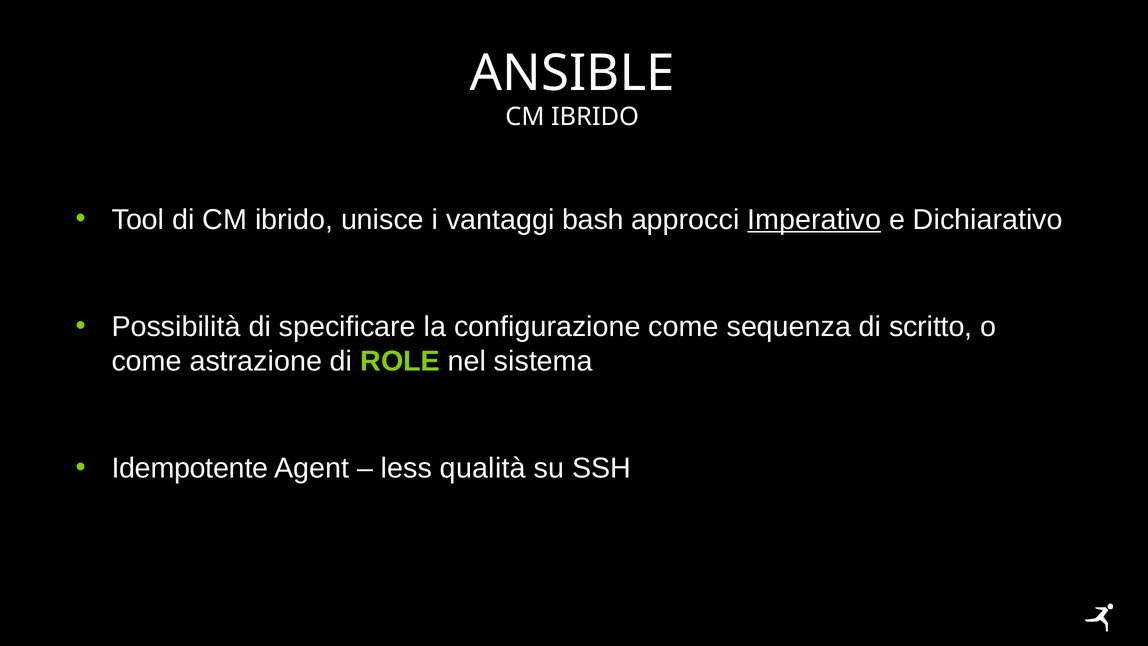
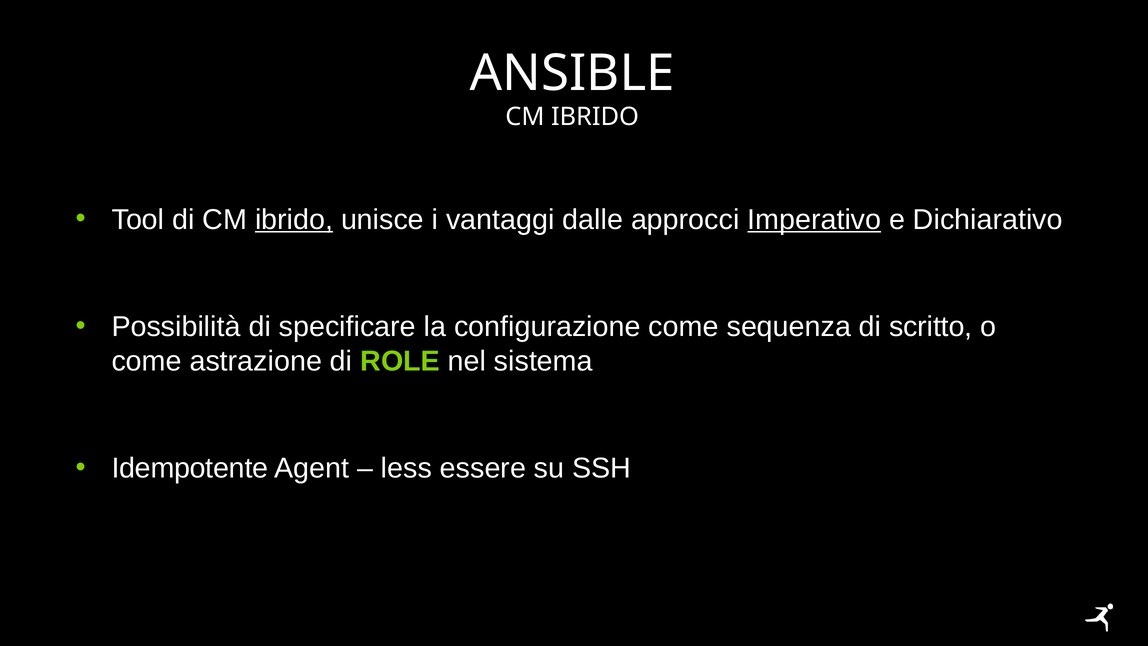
ibrido underline: none -> present (294, 219)
bash: bash -> dalle (593, 219)
qualità: qualità -> essere (483, 468)
